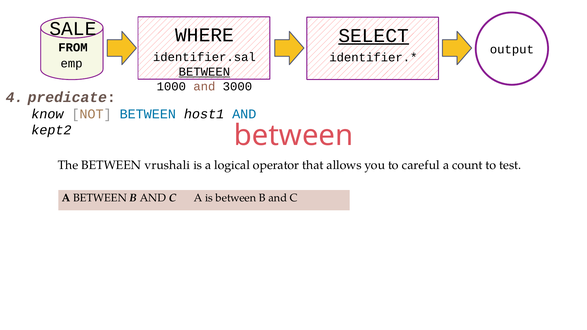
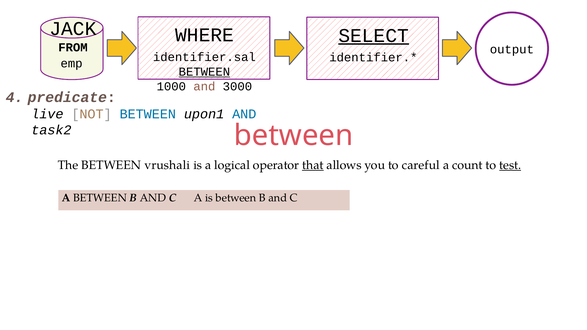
SALE: SALE -> JACK (73, 29)
know: know -> live (47, 114)
host1: host1 -> upon1 (204, 114)
kept2: kept2 -> task2 (51, 130)
that underline: none -> present (313, 165)
test underline: none -> present (510, 165)
